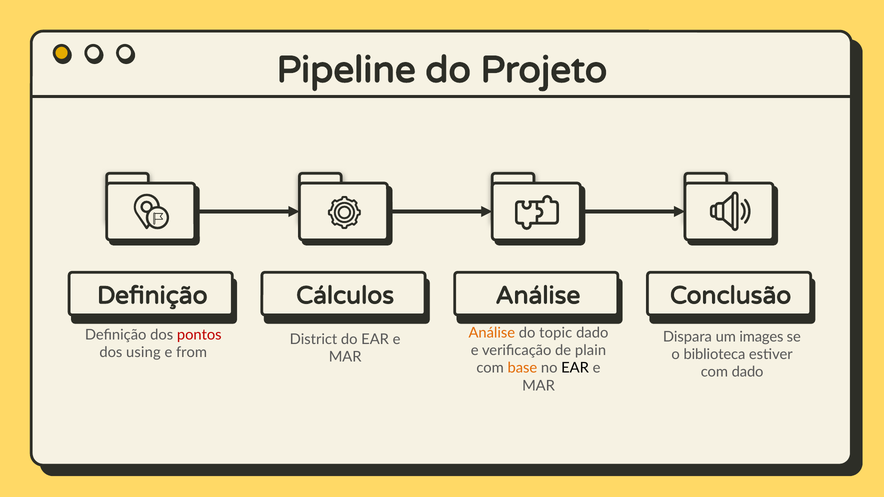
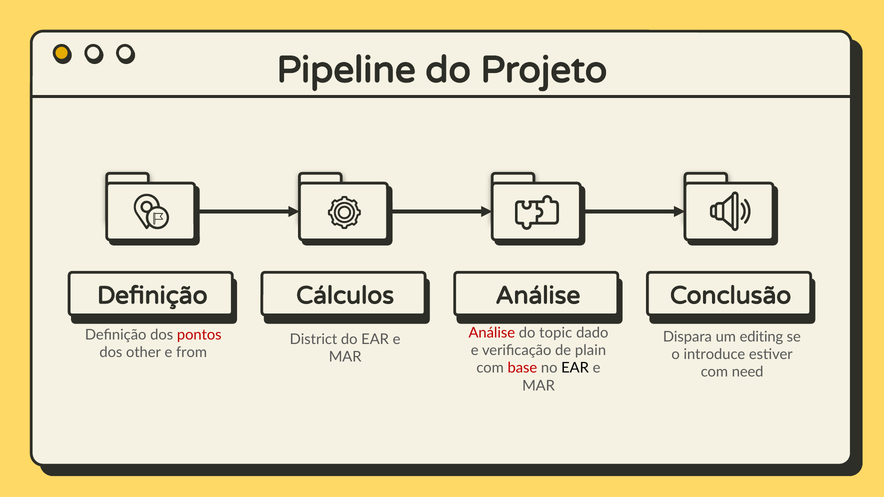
Análise colour: orange -> red (492, 333)
images: images -> editing (761, 337)
using: using -> other (143, 353)
biblioteca: biblioteca -> introduce (714, 355)
base colour: orange -> red (522, 368)
com dado: dado -> need (748, 372)
